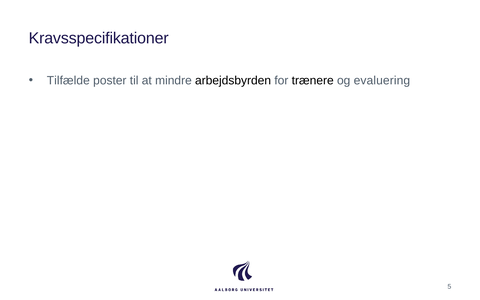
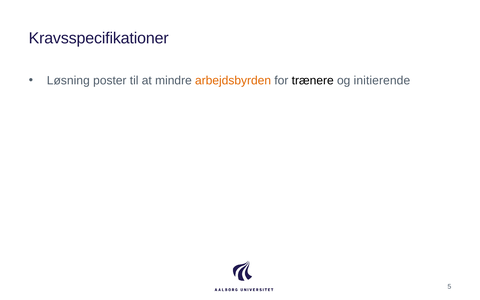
Tilfælde: Tilfælde -> Løsning (68, 80)
arbejdsbyrden colour: black -> orange (233, 80)
evaluering: evaluering -> initierende (382, 80)
